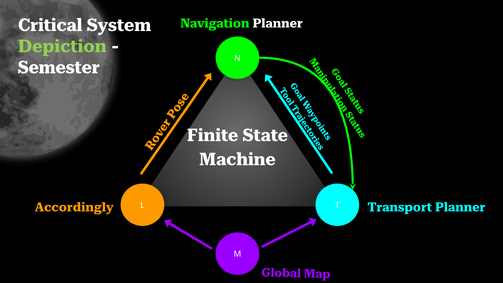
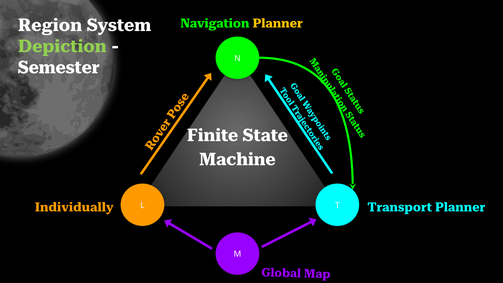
Planner colour: white -> yellow (278, 23)
Critical: Critical -> Region (50, 25)
Accordingly: Accordingly -> Individually (74, 207)
